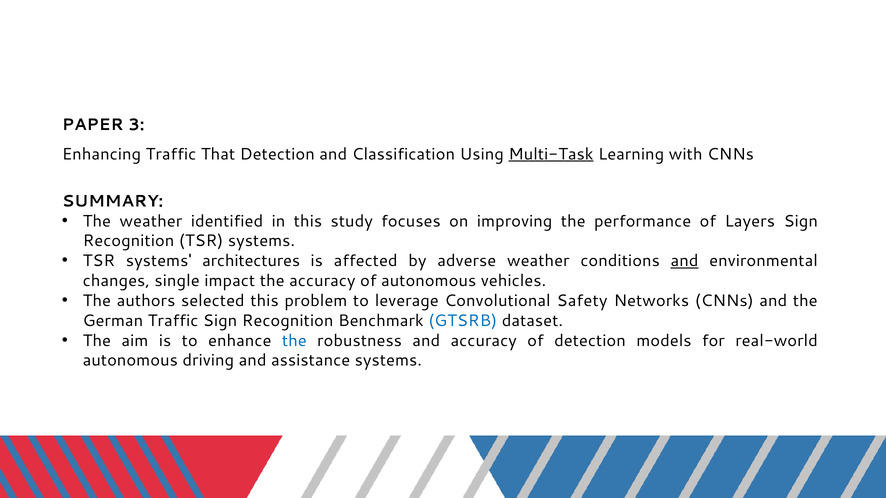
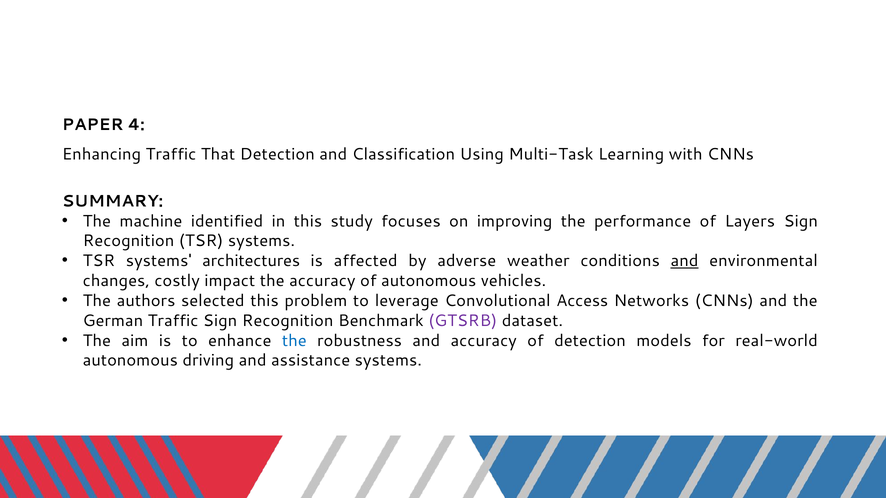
3: 3 -> 4 (136, 125)
Multi-Task underline: present -> none (551, 154)
The weather: weather -> machine (151, 221)
single: single -> costly (177, 281)
Safety: Safety -> Access (582, 301)
GTSRB colour: blue -> purple (463, 321)
